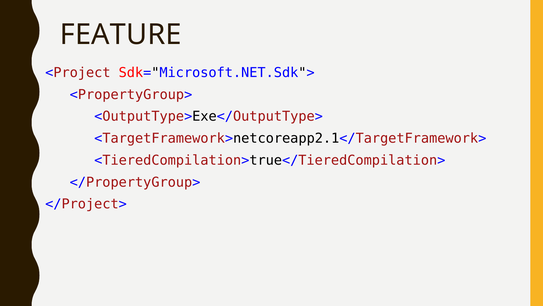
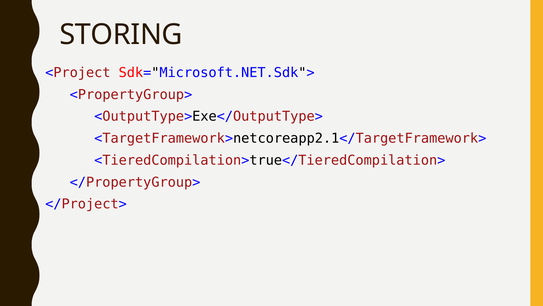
FEATURE: FEATURE -> STORING (121, 34)
